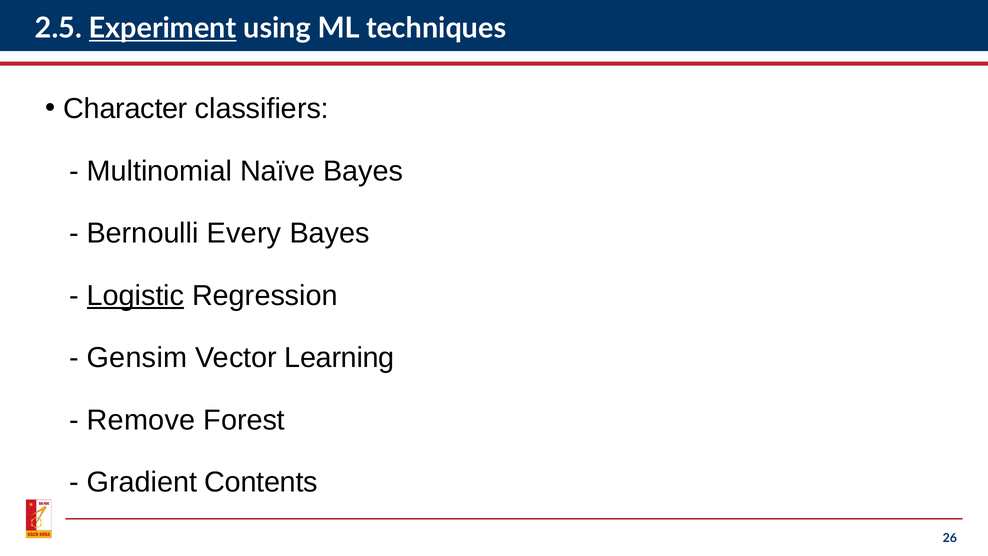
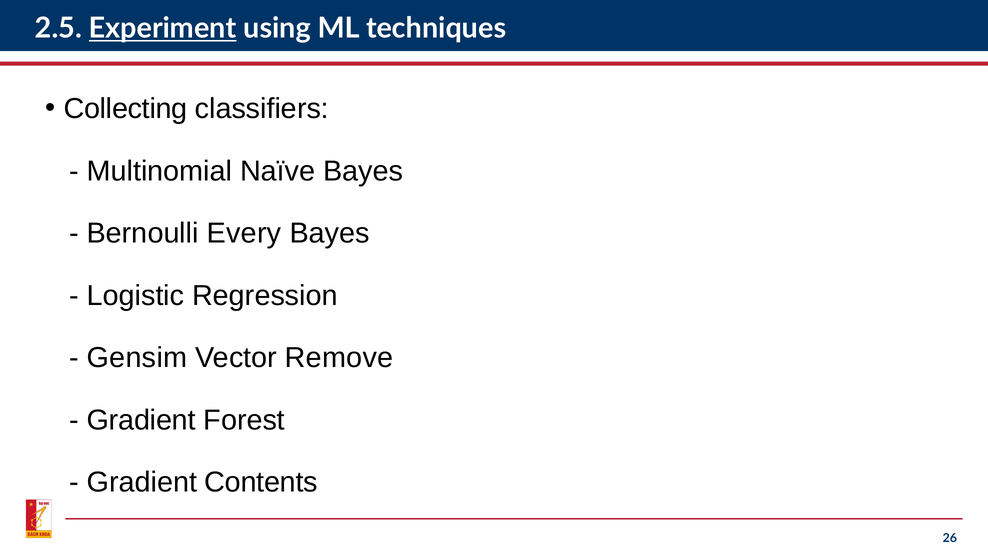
Character: Character -> Collecting (125, 109)
Logistic underline: present -> none (136, 295)
Learning: Learning -> Remove (339, 358)
Remove: Remove -> Gradient (141, 420)
